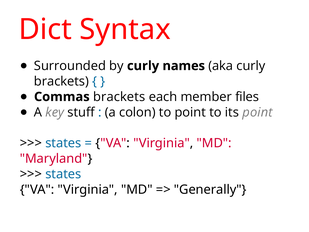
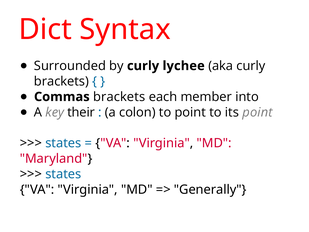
names: names -> lychee (184, 66)
files: files -> into (247, 97)
stuff: stuff -> their (81, 112)
